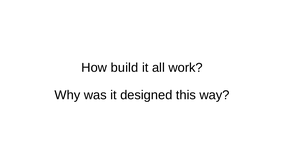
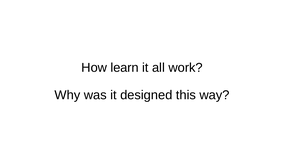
build: build -> learn (125, 68)
